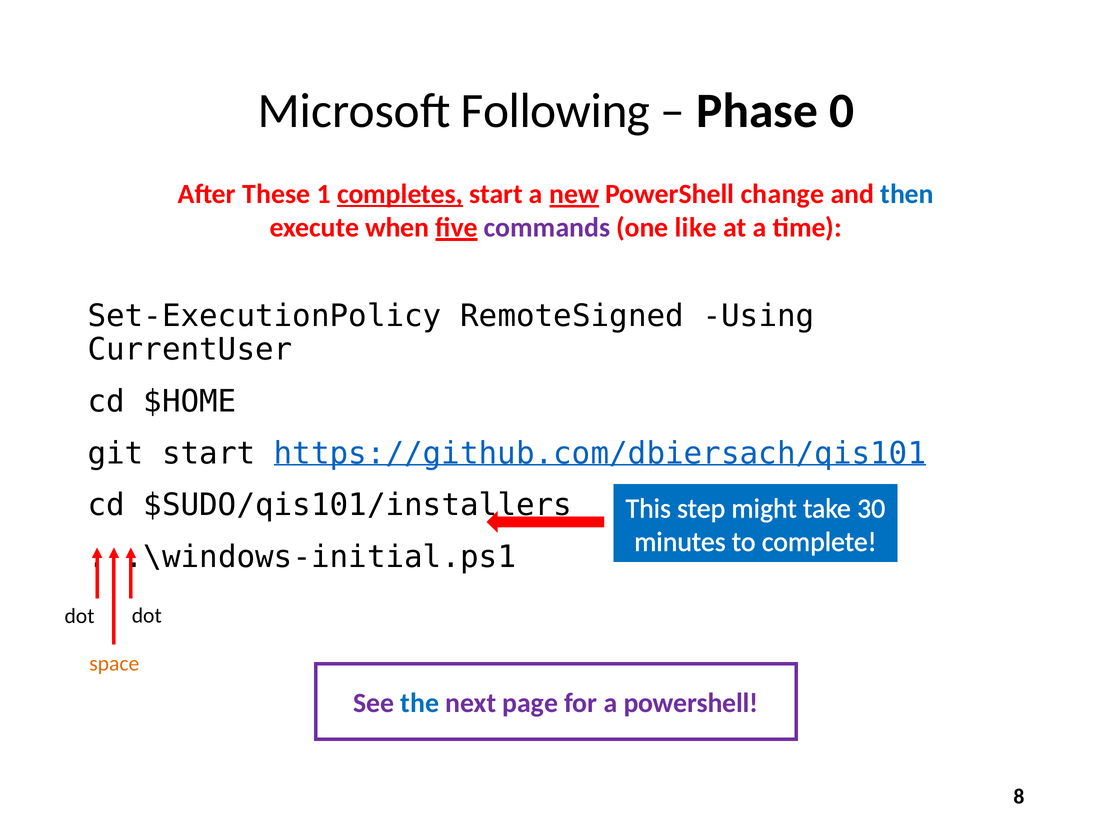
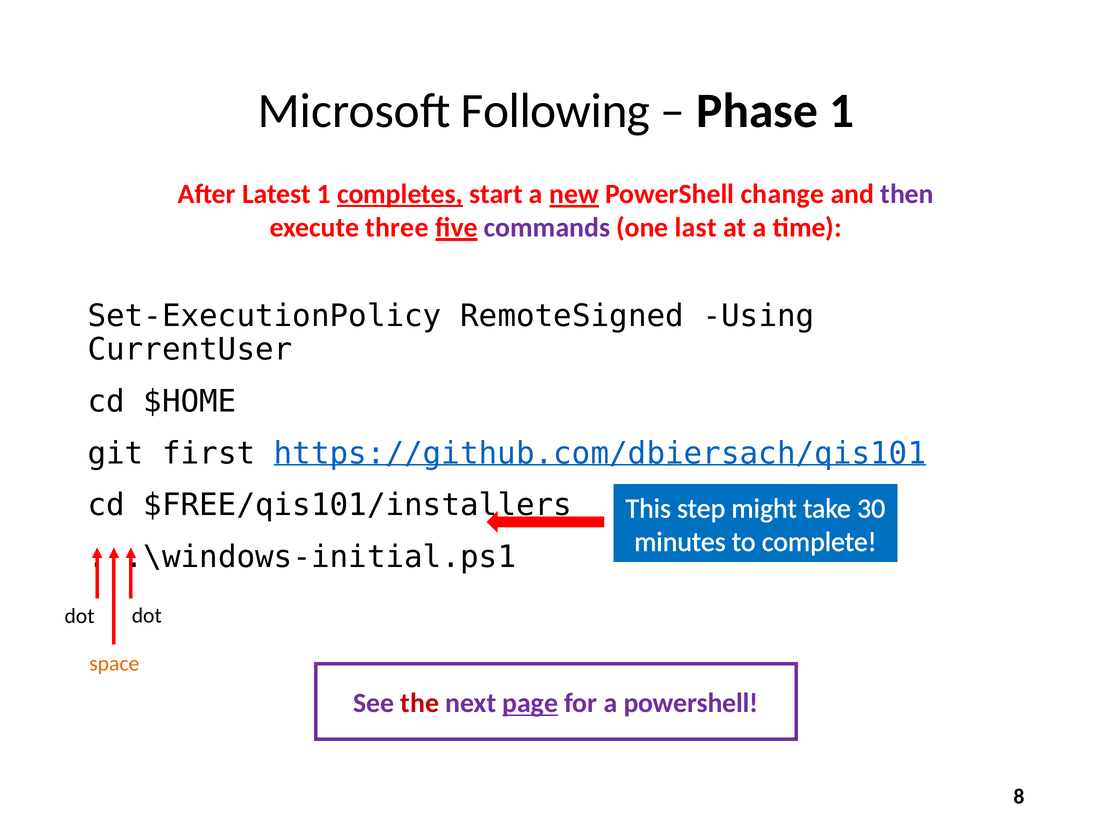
Phase 0: 0 -> 1 (842, 111)
These: These -> Latest (276, 194)
then colour: blue -> purple (907, 194)
when: when -> three (397, 227)
like: like -> last (696, 227)
git start: start -> first (209, 453)
$SUDO/qis101/installers: $SUDO/qis101/installers -> $FREE/qis101/installers (358, 505)
the colour: blue -> red (420, 703)
page underline: none -> present (530, 703)
